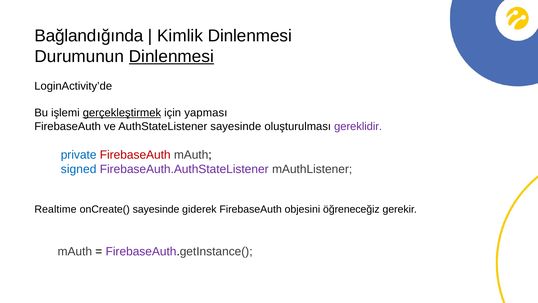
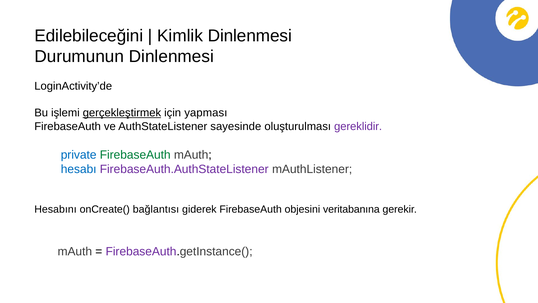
Bağlandığında: Bağlandığında -> Edilebileceğini (89, 36)
Dinlenmesi underline: present -> none (171, 56)
FirebaseAuth colour: red -> green (135, 155)
signed: signed -> hesabı (79, 169)
Realtime: Realtime -> Hesabını (56, 209)
onCreate( sayesinde: sayesinde -> bağlantısı (156, 209)
öğreneceğiz: öğreneceğiz -> veritabanına (351, 209)
